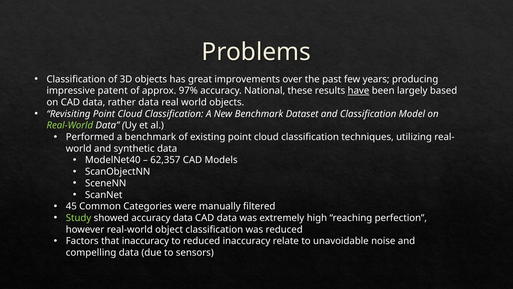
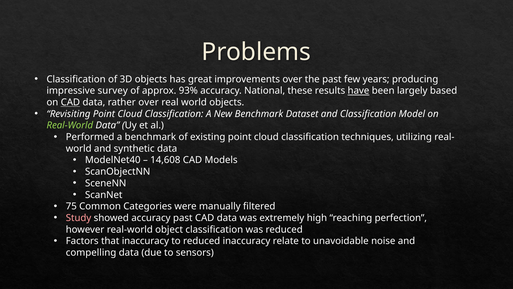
patent: patent -> survey (113, 91)
97%: 97% -> 93% (188, 91)
CAD underline: none -> present (70, 102)
rather data: data -> over (149, 102)
62,357: 62,357 -> 14,608 (165, 160)
45: 45 -> 75 (71, 206)
Study colour: light green -> pink (79, 218)
accuracy data: data -> past (183, 218)
